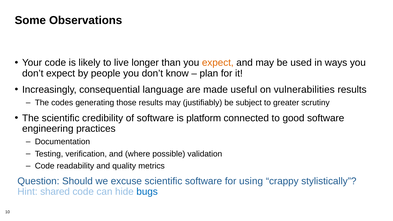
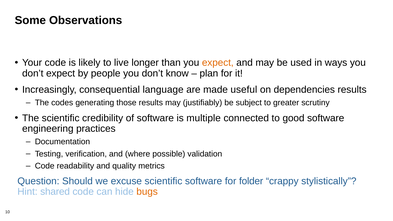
vulnerabilities: vulnerabilities -> dependencies (304, 90)
platform: platform -> multiple (204, 118)
using: using -> folder (251, 181)
bugs colour: blue -> orange (147, 192)
